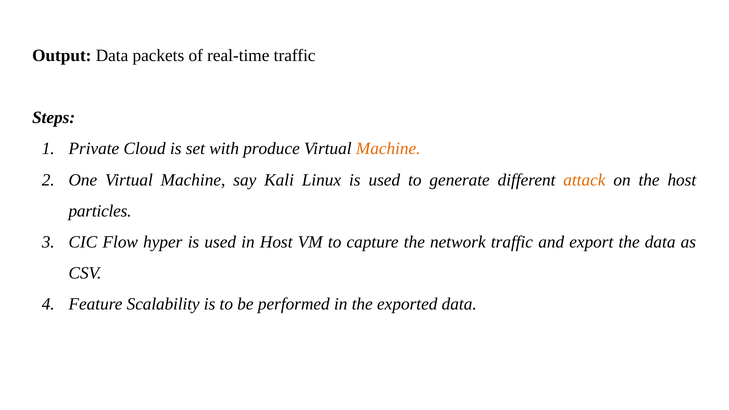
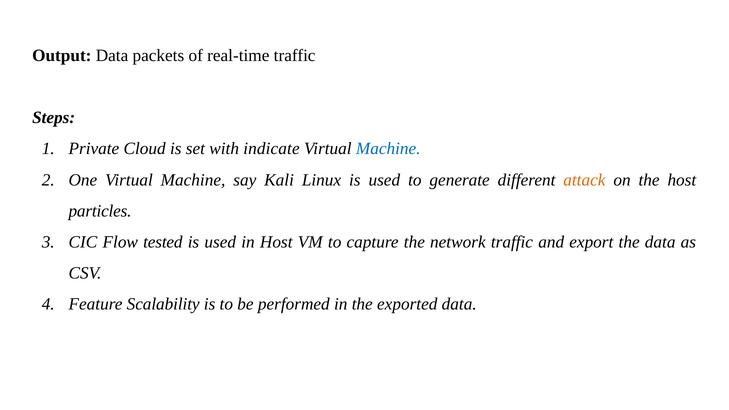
produce: produce -> indicate (271, 149)
Machine colour: orange -> blue (388, 149)
hyper: hyper -> tested (163, 242)
